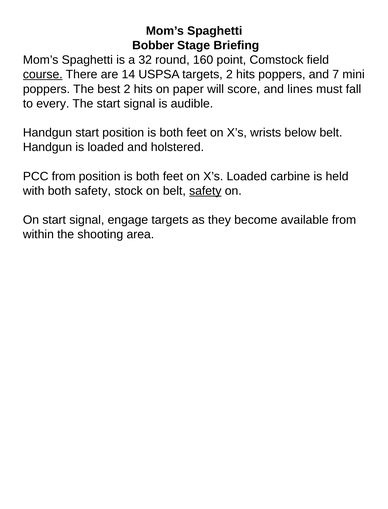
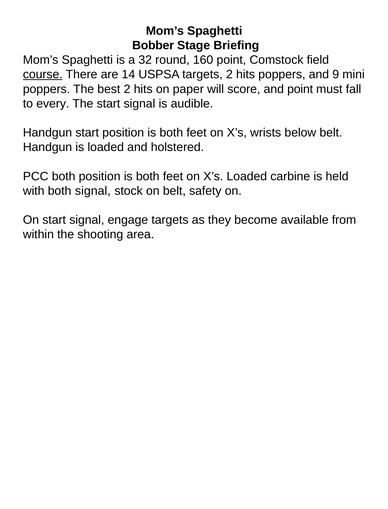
7: 7 -> 9 (336, 75)
and lines: lines -> point (300, 89)
PCC from: from -> both (64, 176)
both safety: safety -> signal (93, 191)
safety underline: present -> none (205, 191)
